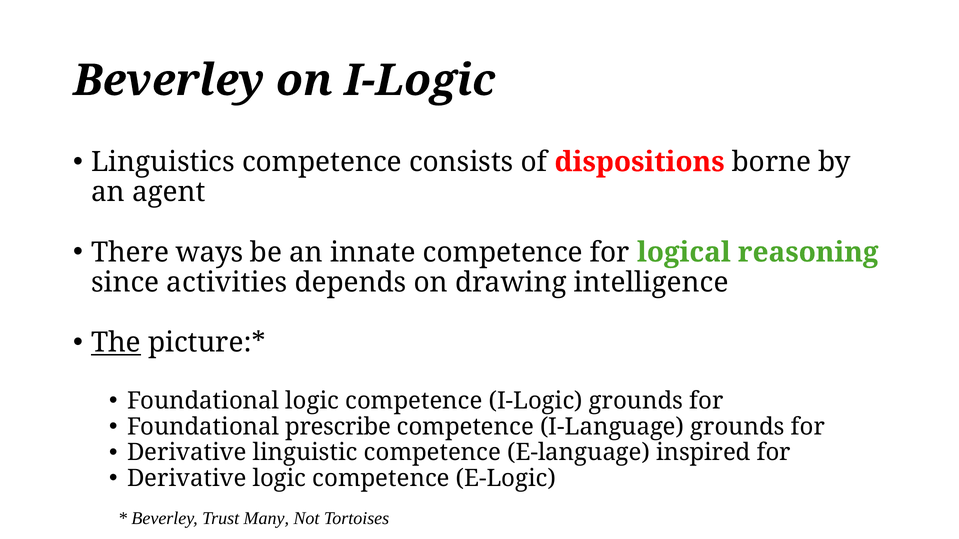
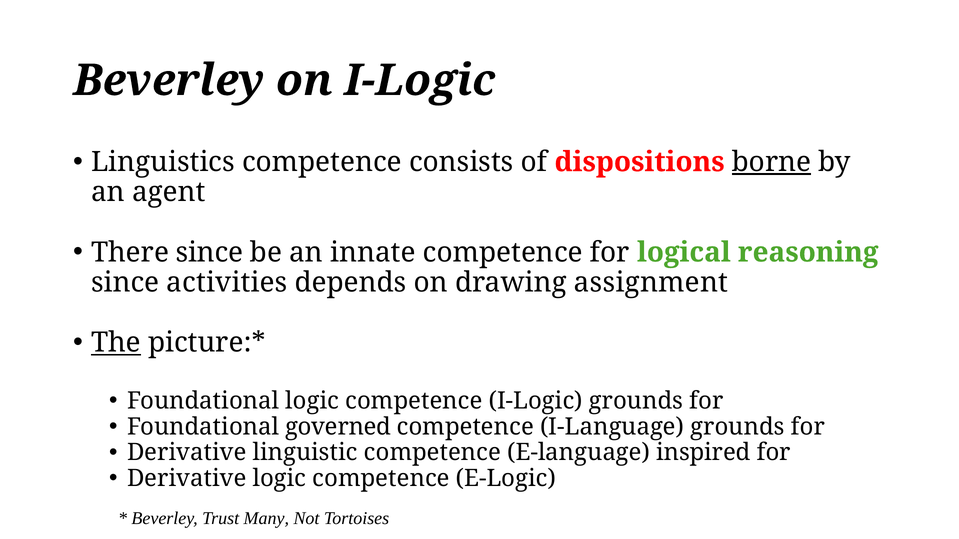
borne underline: none -> present (772, 162)
There ways: ways -> since (210, 253)
intelligence: intelligence -> assignment (651, 283)
prescribe: prescribe -> governed (338, 427)
